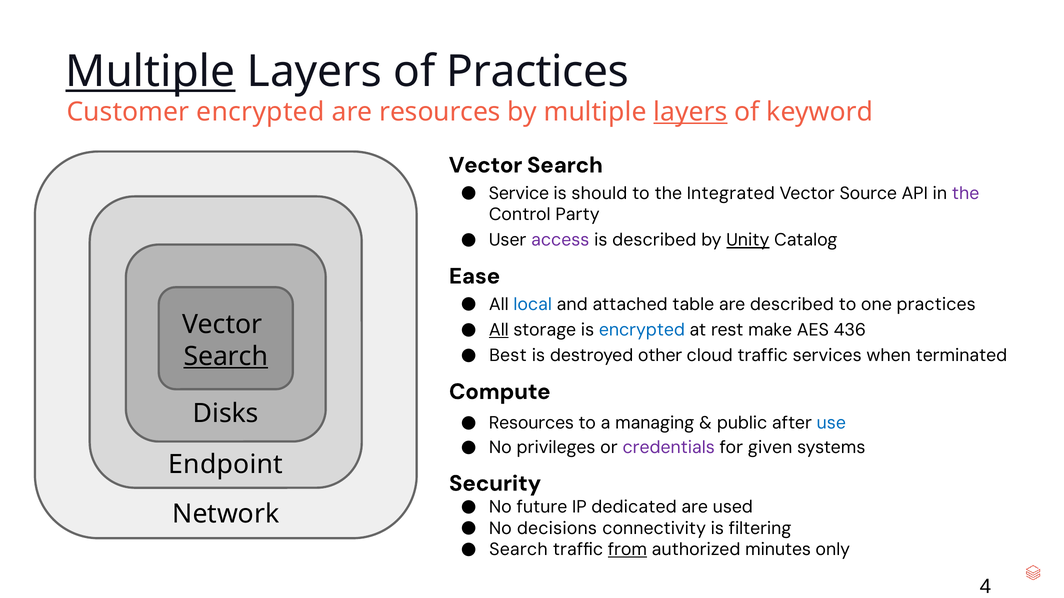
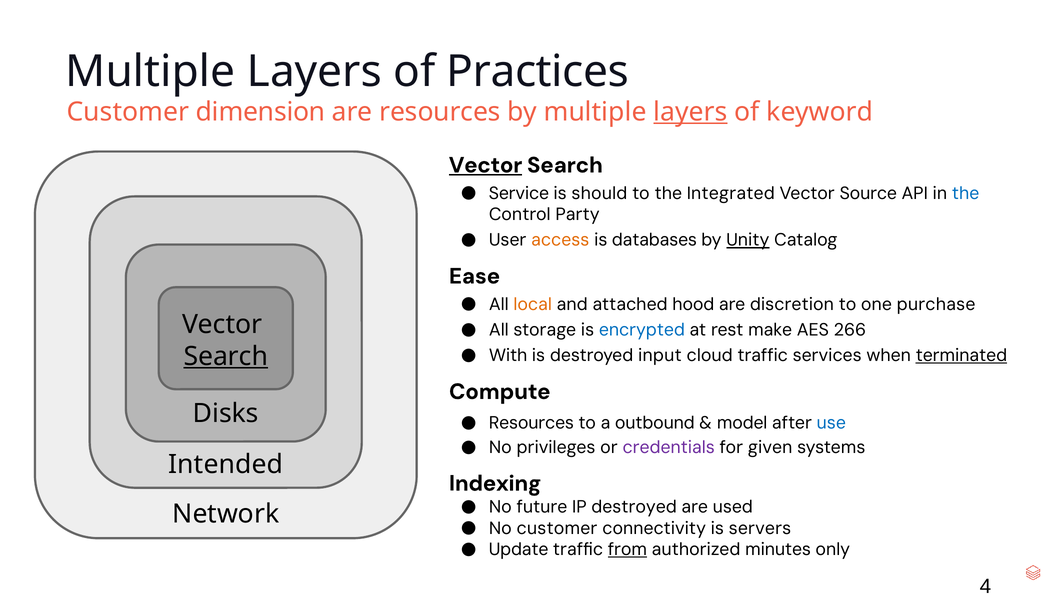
Multiple underline: present -> none (150, 72)
Customer encrypted: encrypted -> dimension (261, 112)
Vector underline: none -> present (486, 165)
the colour: purple -> blue (966, 193)
access colour: purple -> orange (560, 240)
is described: described -> databases (654, 240)
local colour: blue -> orange (533, 304)
table: table -> hood (693, 304)
are described: described -> discretion (792, 304)
one practices: practices -> purchase (936, 304)
All underline: present -> none (499, 330)
436: 436 -> 266 (850, 330)
Best: Best -> With (508, 356)
other: other -> input (660, 356)
terminated underline: none -> present (961, 356)
managing: managing -> outbound (655, 423)
public: public -> model (742, 423)
Endpoint: Endpoint -> Intended (226, 465)
Security: Security -> Indexing (495, 484)
IP dedicated: dedicated -> destroyed (634, 507)
No decisions: decisions -> customer (557, 529)
filtering: filtering -> servers (760, 529)
Search: Search -> Update (519, 550)
